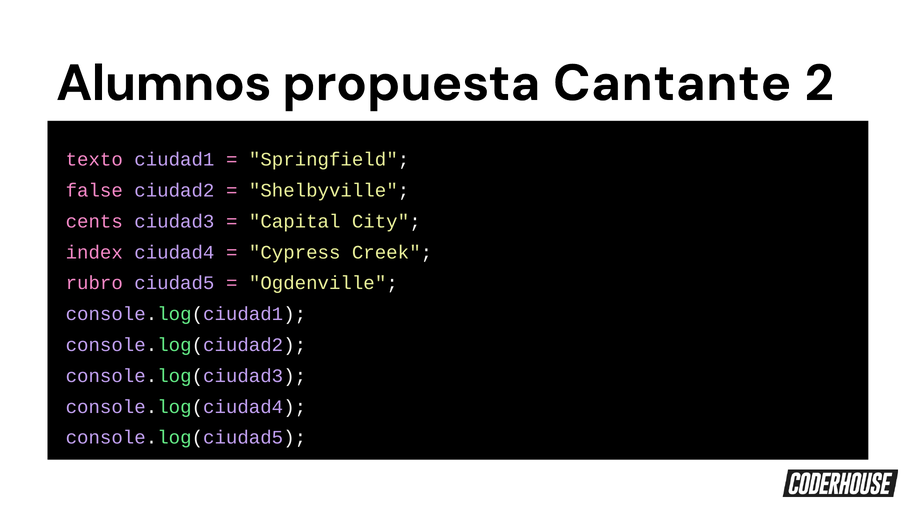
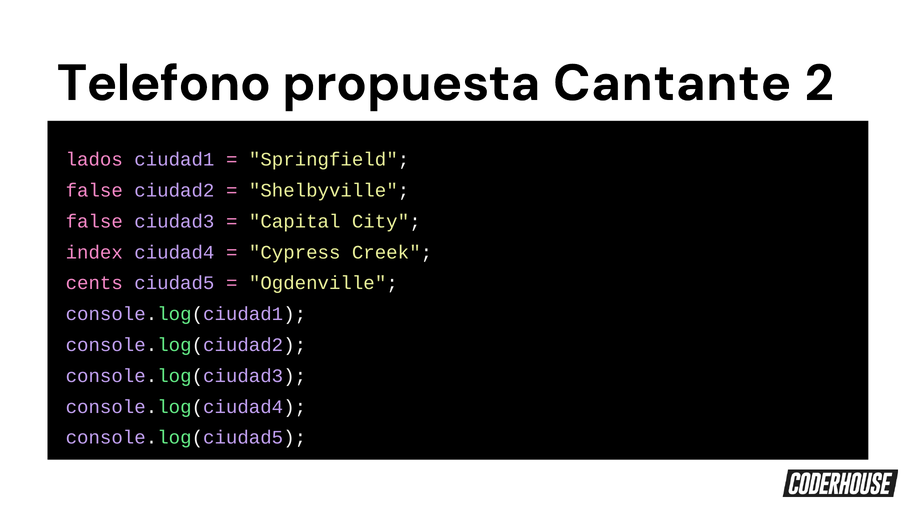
Alumnos: Alumnos -> Telefono (164, 83)
texto: texto -> lados (94, 160)
cents: cents -> false (94, 222)
rubro: rubro -> cents (94, 283)
